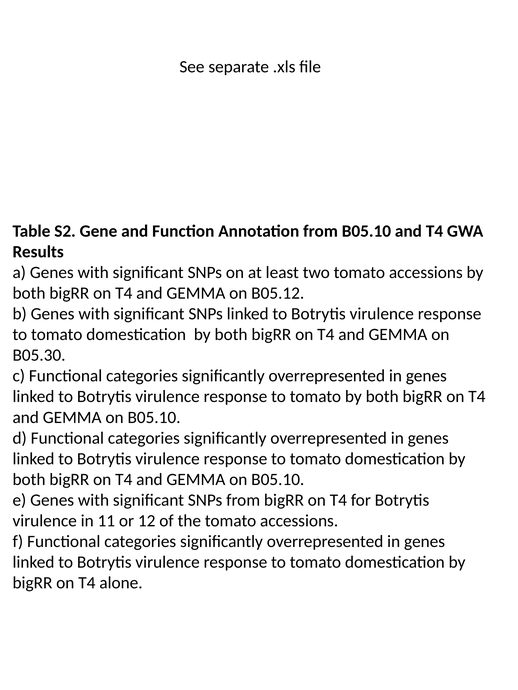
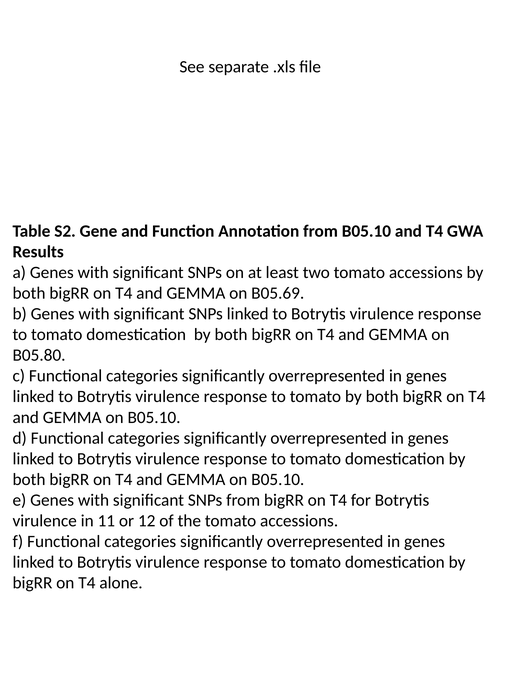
B05.12: B05.12 -> B05.69 (278, 293)
B05.30: B05.30 -> B05.80 (39, 356)
